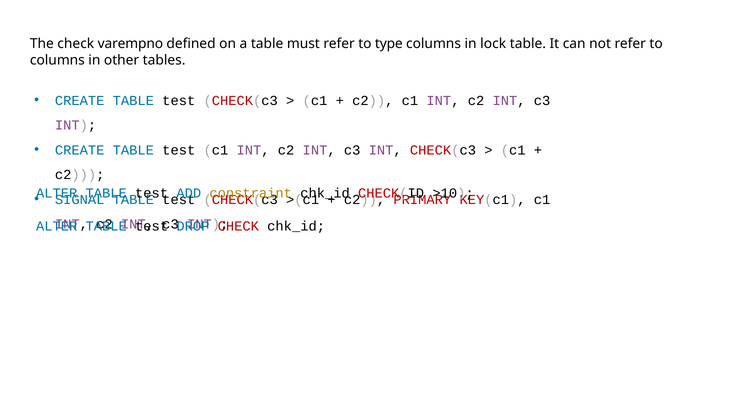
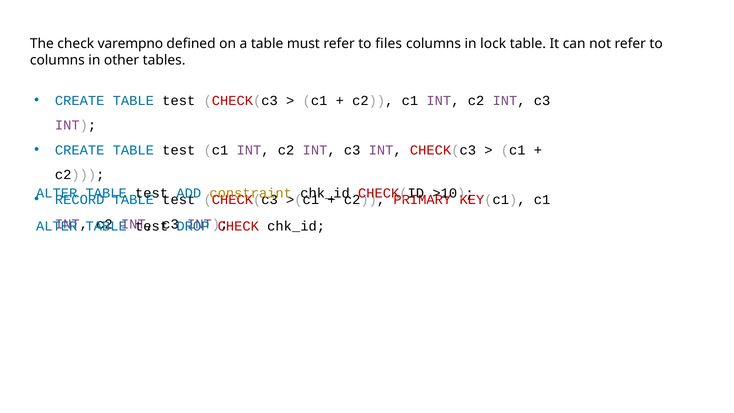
type: type -> files (389, 44)
SIGNAL: SIGNAL -> RECORD (80, 200)
